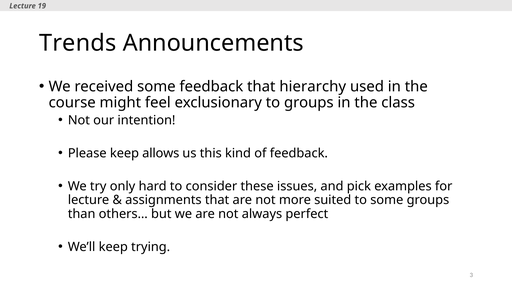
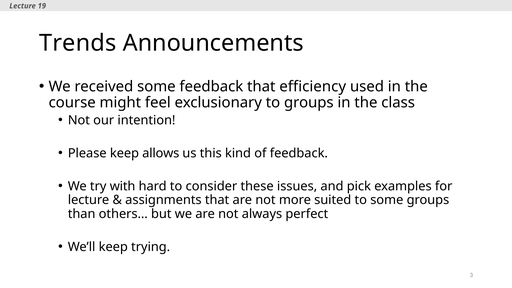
hierarchy: hierarchy -> efficiency (313, 87)
only: only -> with (123, 186)
